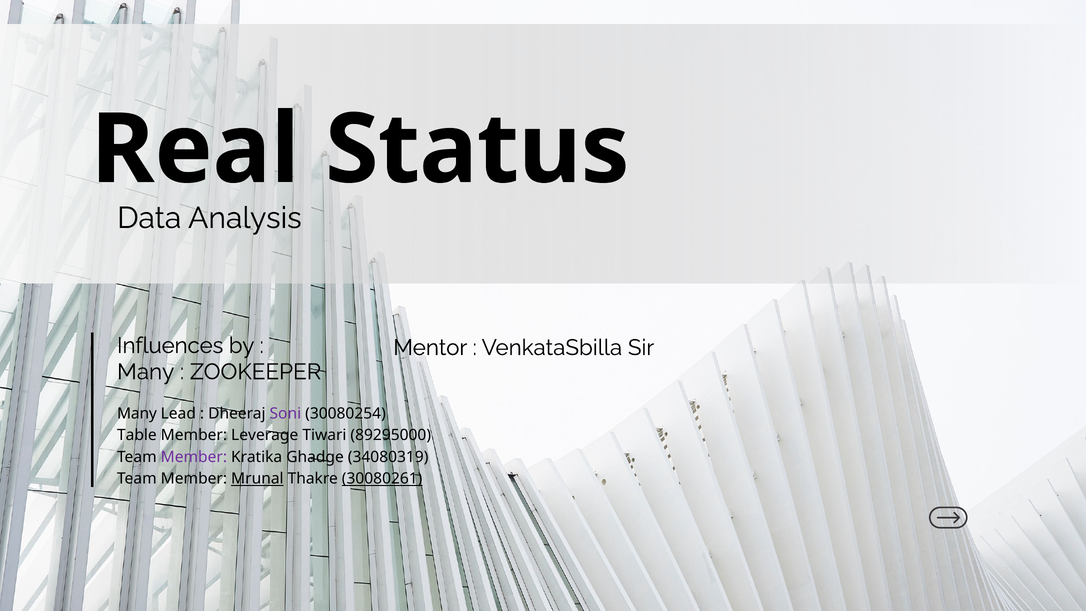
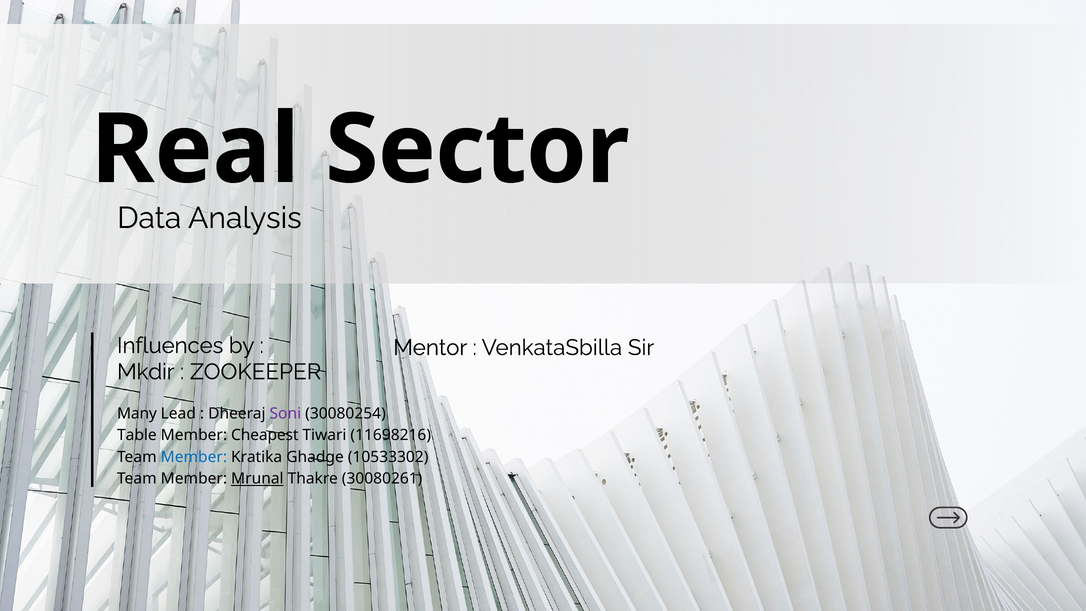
Status: Status -> Sector (477, 150)
Many: Many -> Mkdir (146, 372)
Leverage: Leverage -> Cheapest (265, 435)
89295000: 89295000 -> 11698216 (391, 435)
Member colour: purple -> blue (194, 457)
34080319: 34080319 -> 10533302 (388, 457)
30080261 underline: present -> none (382, 479)
